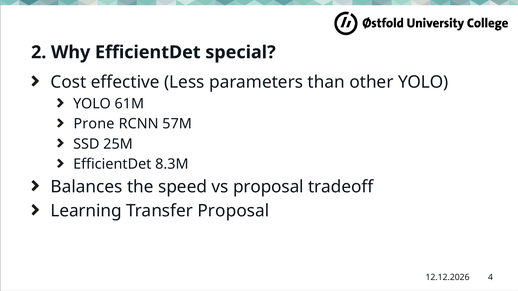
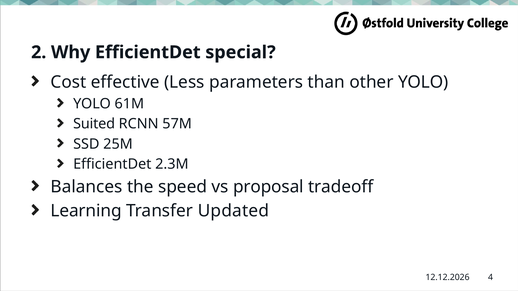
Prone: Prone -> Suited (94, 124)
8.3M: 8.3M -> 2.3M (172, 164)
Transfer Proposal: Proposal -> Updated (233, 211)
